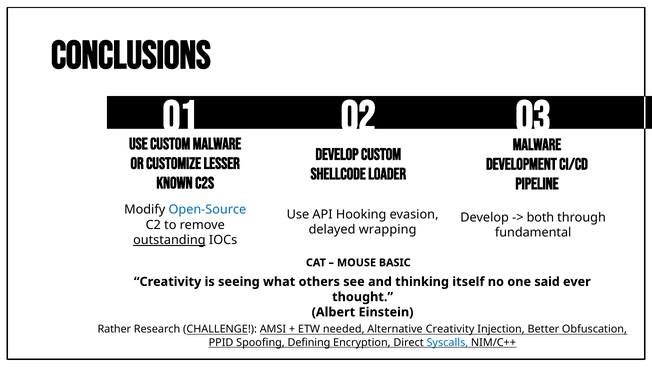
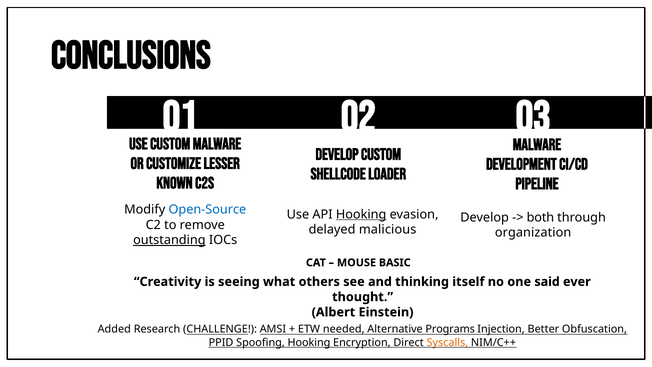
Hooking underline: none -> present (361, 214)
wrapping: wrapping -> malicious (388, 229)
fundamental: fundamental -> organization (533, 232)
Rather: Rather -> Added (114, 329)
Alternative Creativity: Creativity -> Programs (450, 329)
Spoofing Defining: Defining -> Hooking (309, 342)
Syscalls colour: blue -> orange (447, 342)
